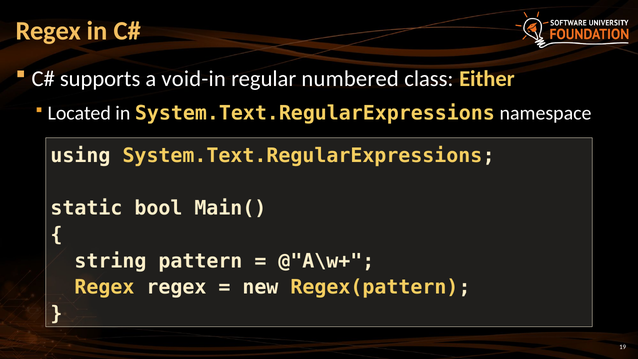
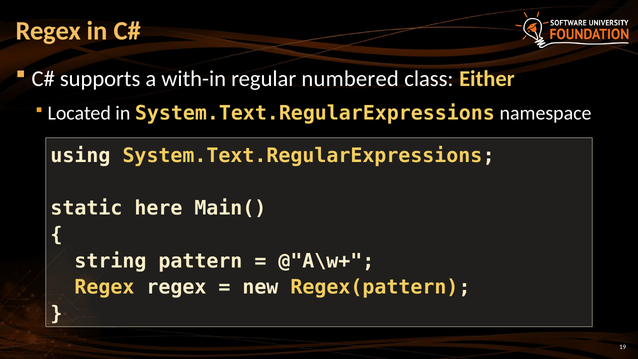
void-in: void-in -> with-in (194, 79)
bool: bool -> here (158, 208)
